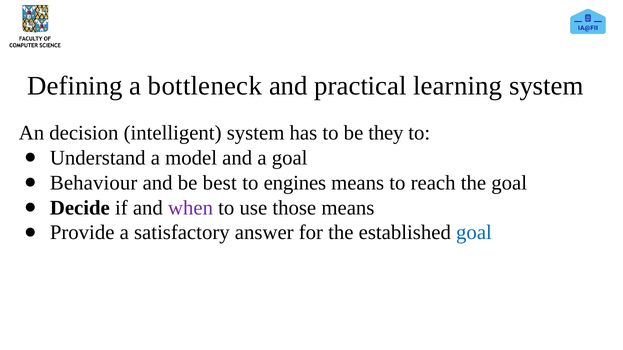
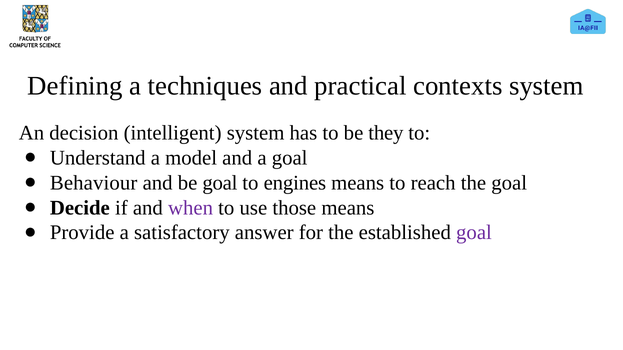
bottleneck: bottleneck -> techniques (205, 86)
learning: learning -> contexts (458, 86)
be best: best -> goal (220, 183)
goal colour: blue -> purple (474, 233)
